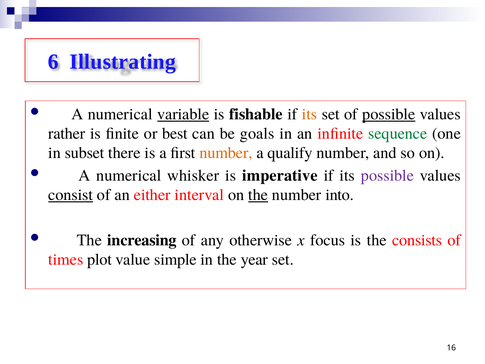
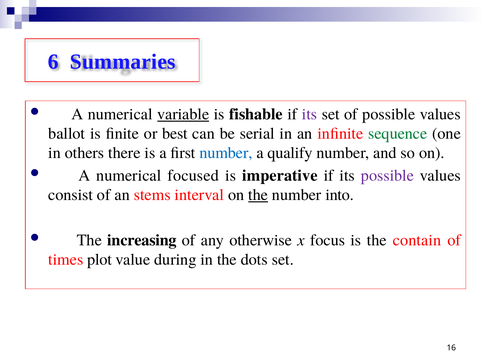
Illustrating: Illustrating -> Summaries (123, 62)
its colour: orange -> purple (309, 114)
possible underline: present -> none (389, 114)
rather: rather -> ballot (67, 133)
goals: goals -> serial (257, 133)
subset: subset -> others (85, 153)
number colour: orange -> blue (226, 153)
whisker: whisker -> focused (193, 175)
consist underline: present -> none (71, 195)
either: either -> stems (152, 195)
consists: consists -> contain (417, 240)
simple: simple -> during (175, 259)
year: year -> dots (254, 259)
